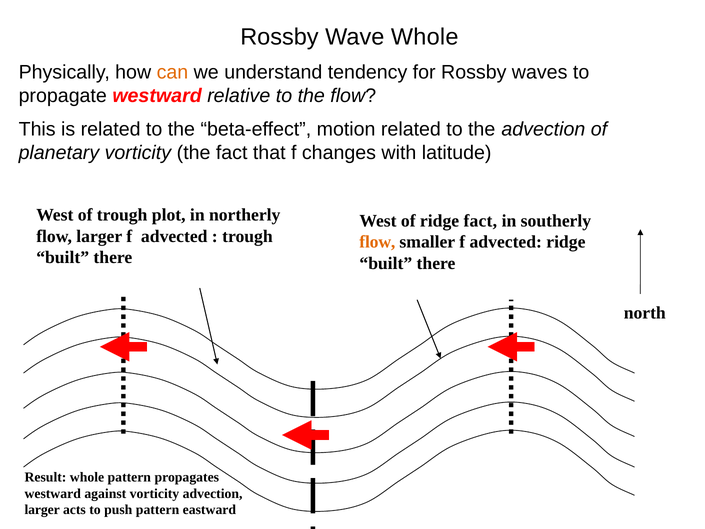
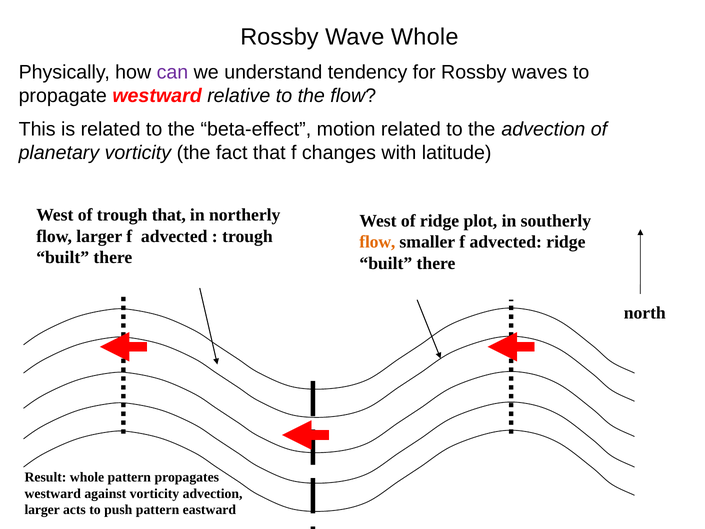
can colour: orange -> purple (172, 72)
trough plot: plot -> that (169, 215)
ridge fact: fact -> plot (480, 221)
